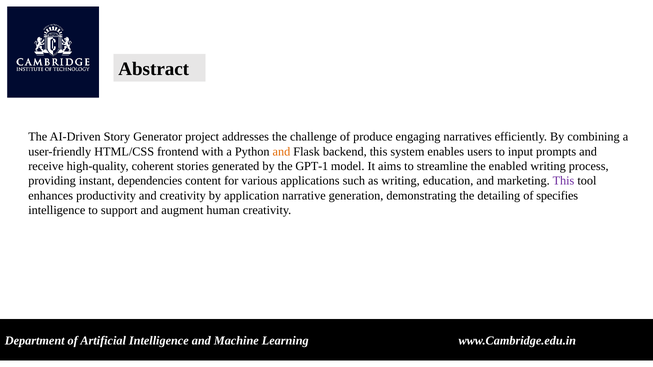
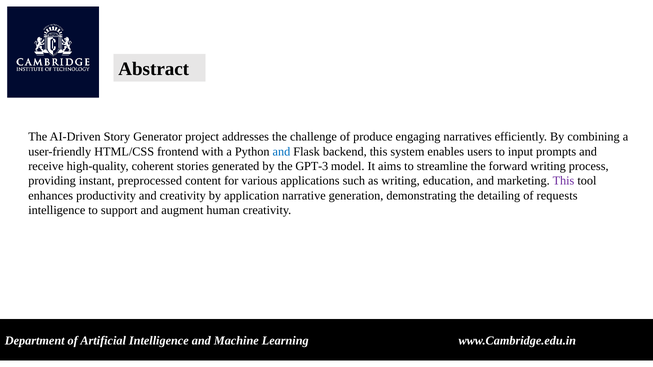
and colour: orange -> blue (281, 152)
GPT-1: GPT-1 -> GPT-3 (312, 166)
enabled: enabled -> forward (508, 166)
dependencies: dependencies -> preprocessed (150, 181)
specifies: specifies -> requests (557, 196)
